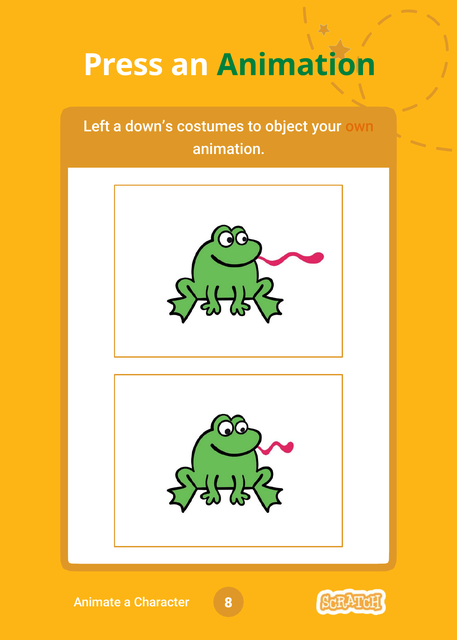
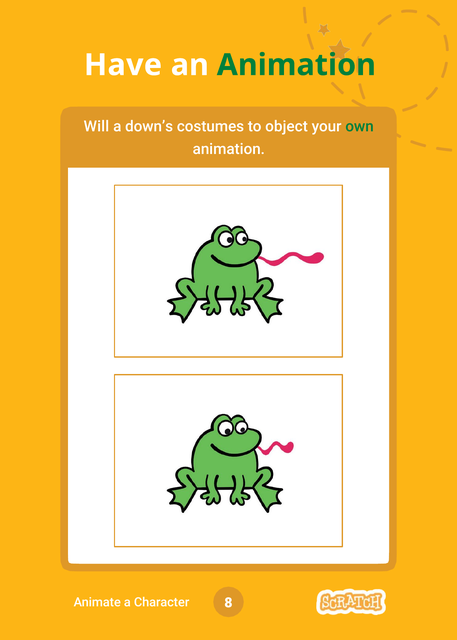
Press: Press -> Have (123, 65)
Left: Left -> Will (96, 126)
own colour: orange -> green (360, 126)
